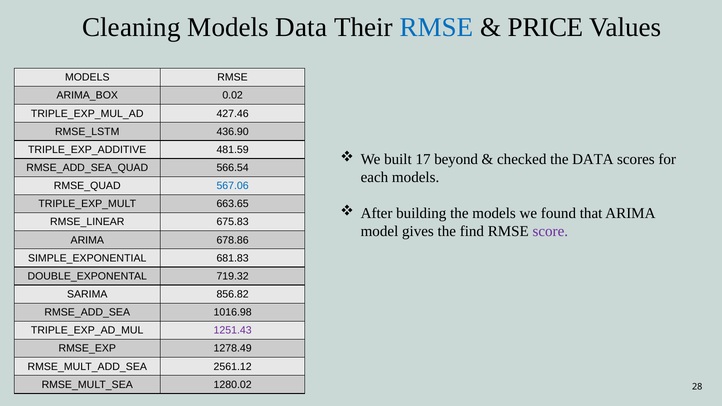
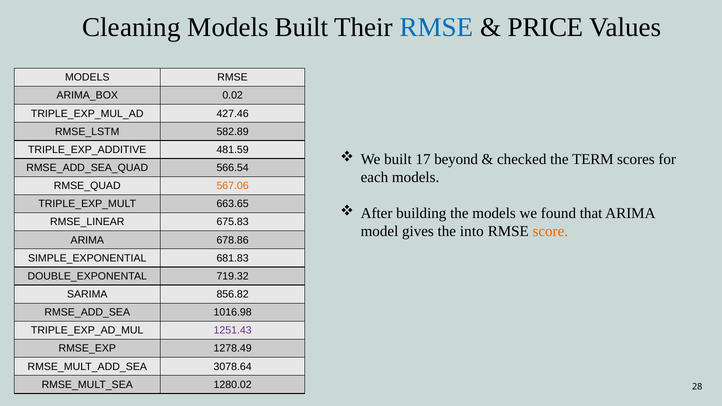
Models Data: Data -> Built (302, 27)
436.90: 436.90 -> 582.89 (233, 132)
the DATA: DATA -> TERM (593, 159)
567.06 colour: blue -> orange (233, 186)
find: find -> into (472, 232)
score colour: purple -> orange (550, 232)
2561.12: 2561.12 -> 3078.64 (233, 367)
